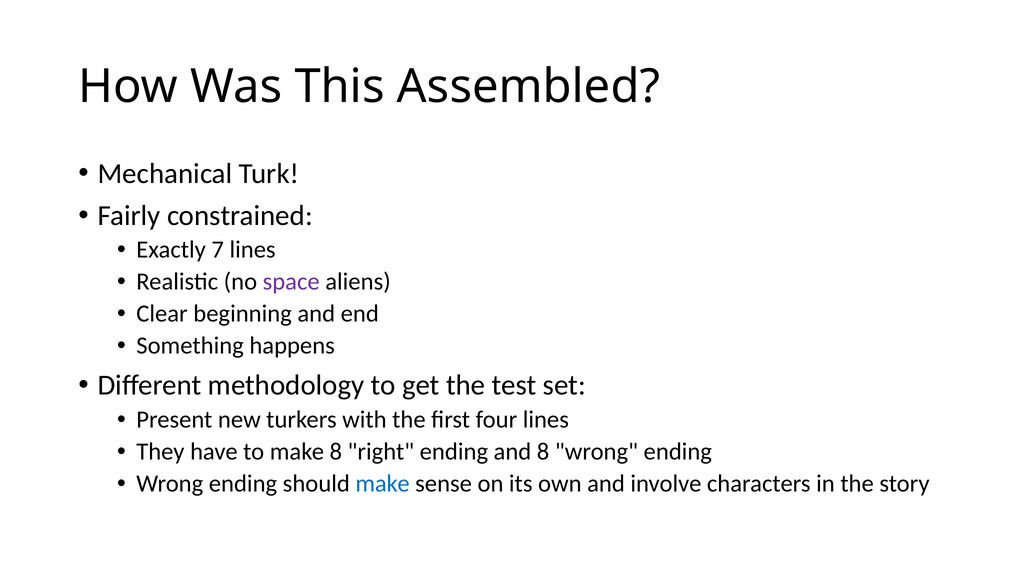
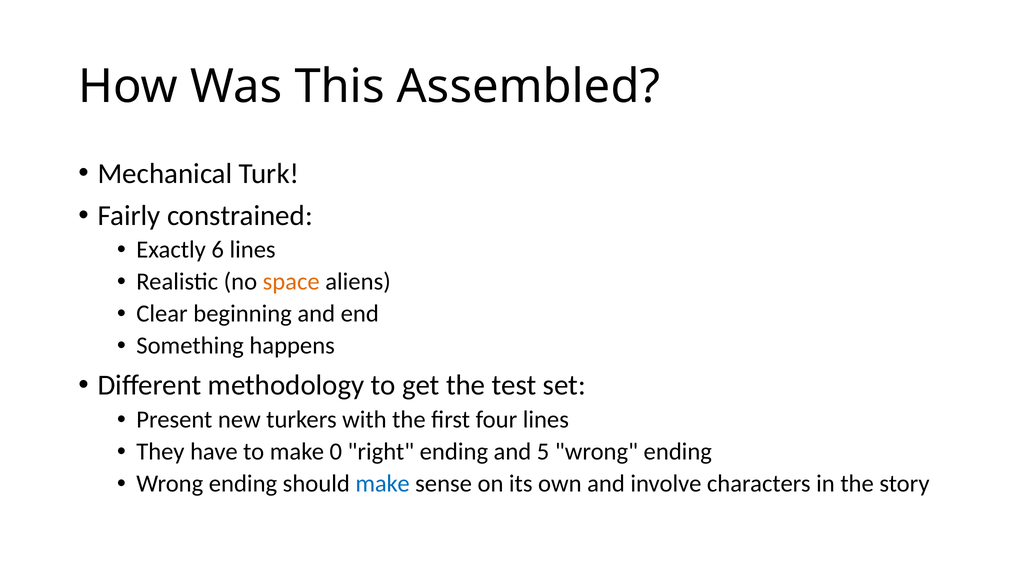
7: 7 -> 6 (218, 250)
space colour: purple -> orange (291, 282)
make 8: 8 -> 0 (336, 452)
and 8: 8 -> 5 (543, 452)
